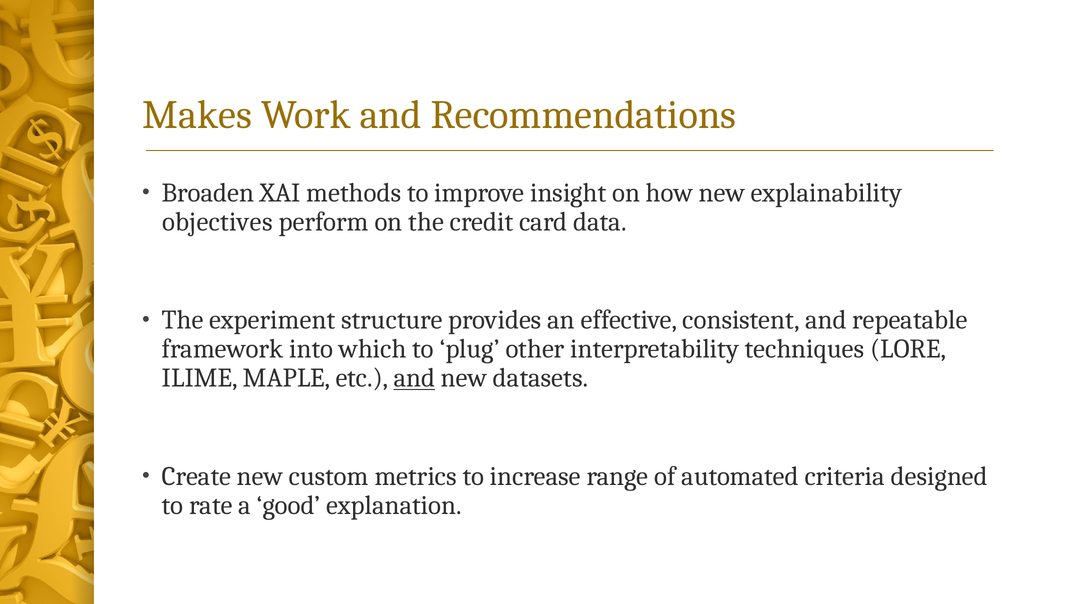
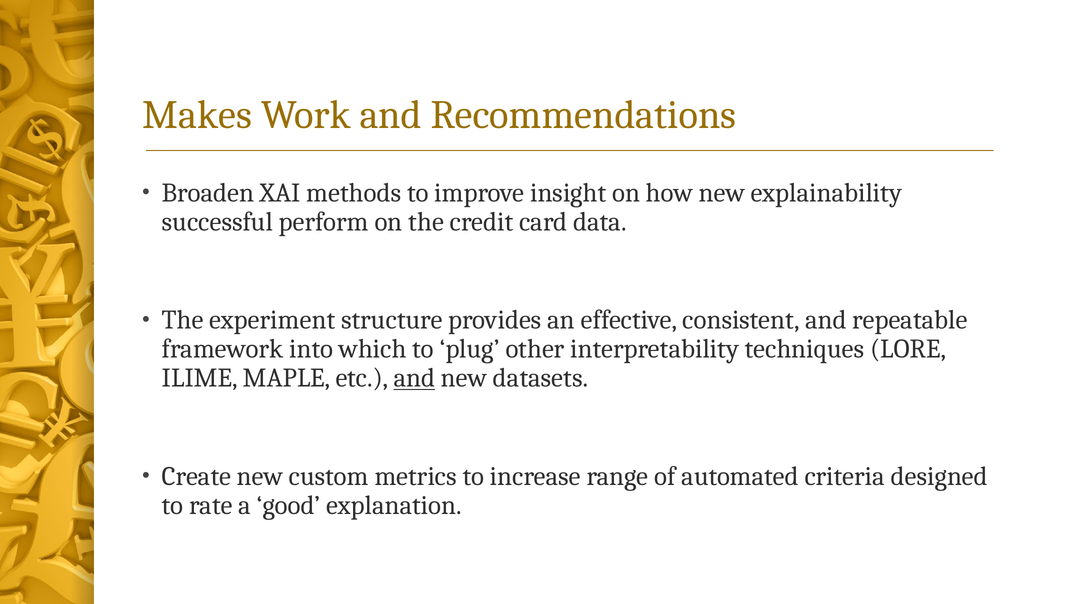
objectives: objectives -> successful (217, 222)
